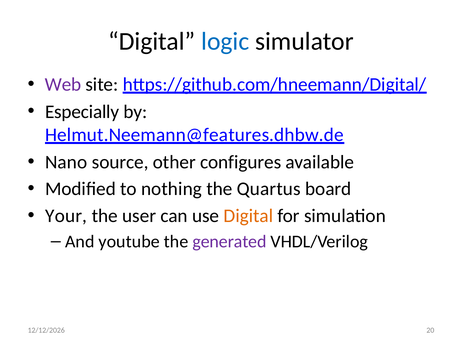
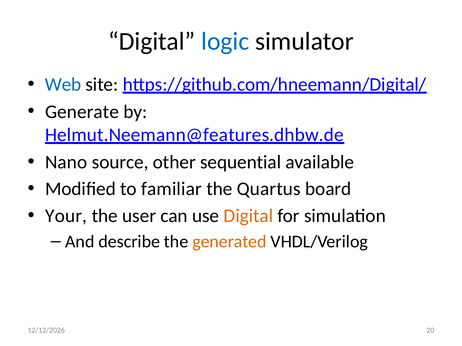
Web colour: purple -> blue (63, 85)
Especially: Especially -> Generate (82, 112)
configures: configures -> sequential (241, 162)
nothing: nothing -> familiar (171, 189)
youtube: youtube -> describe (129, 242)
generated colour: purple -> orange (229, 242)
